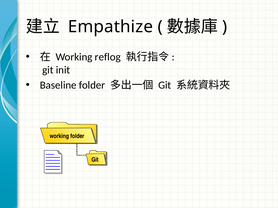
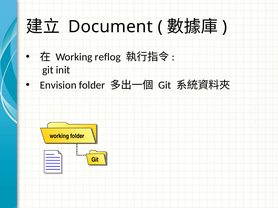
Empathize: Empathize -> Document (110, 27)
Baseline: Baseline -> Envision (58, 85)
